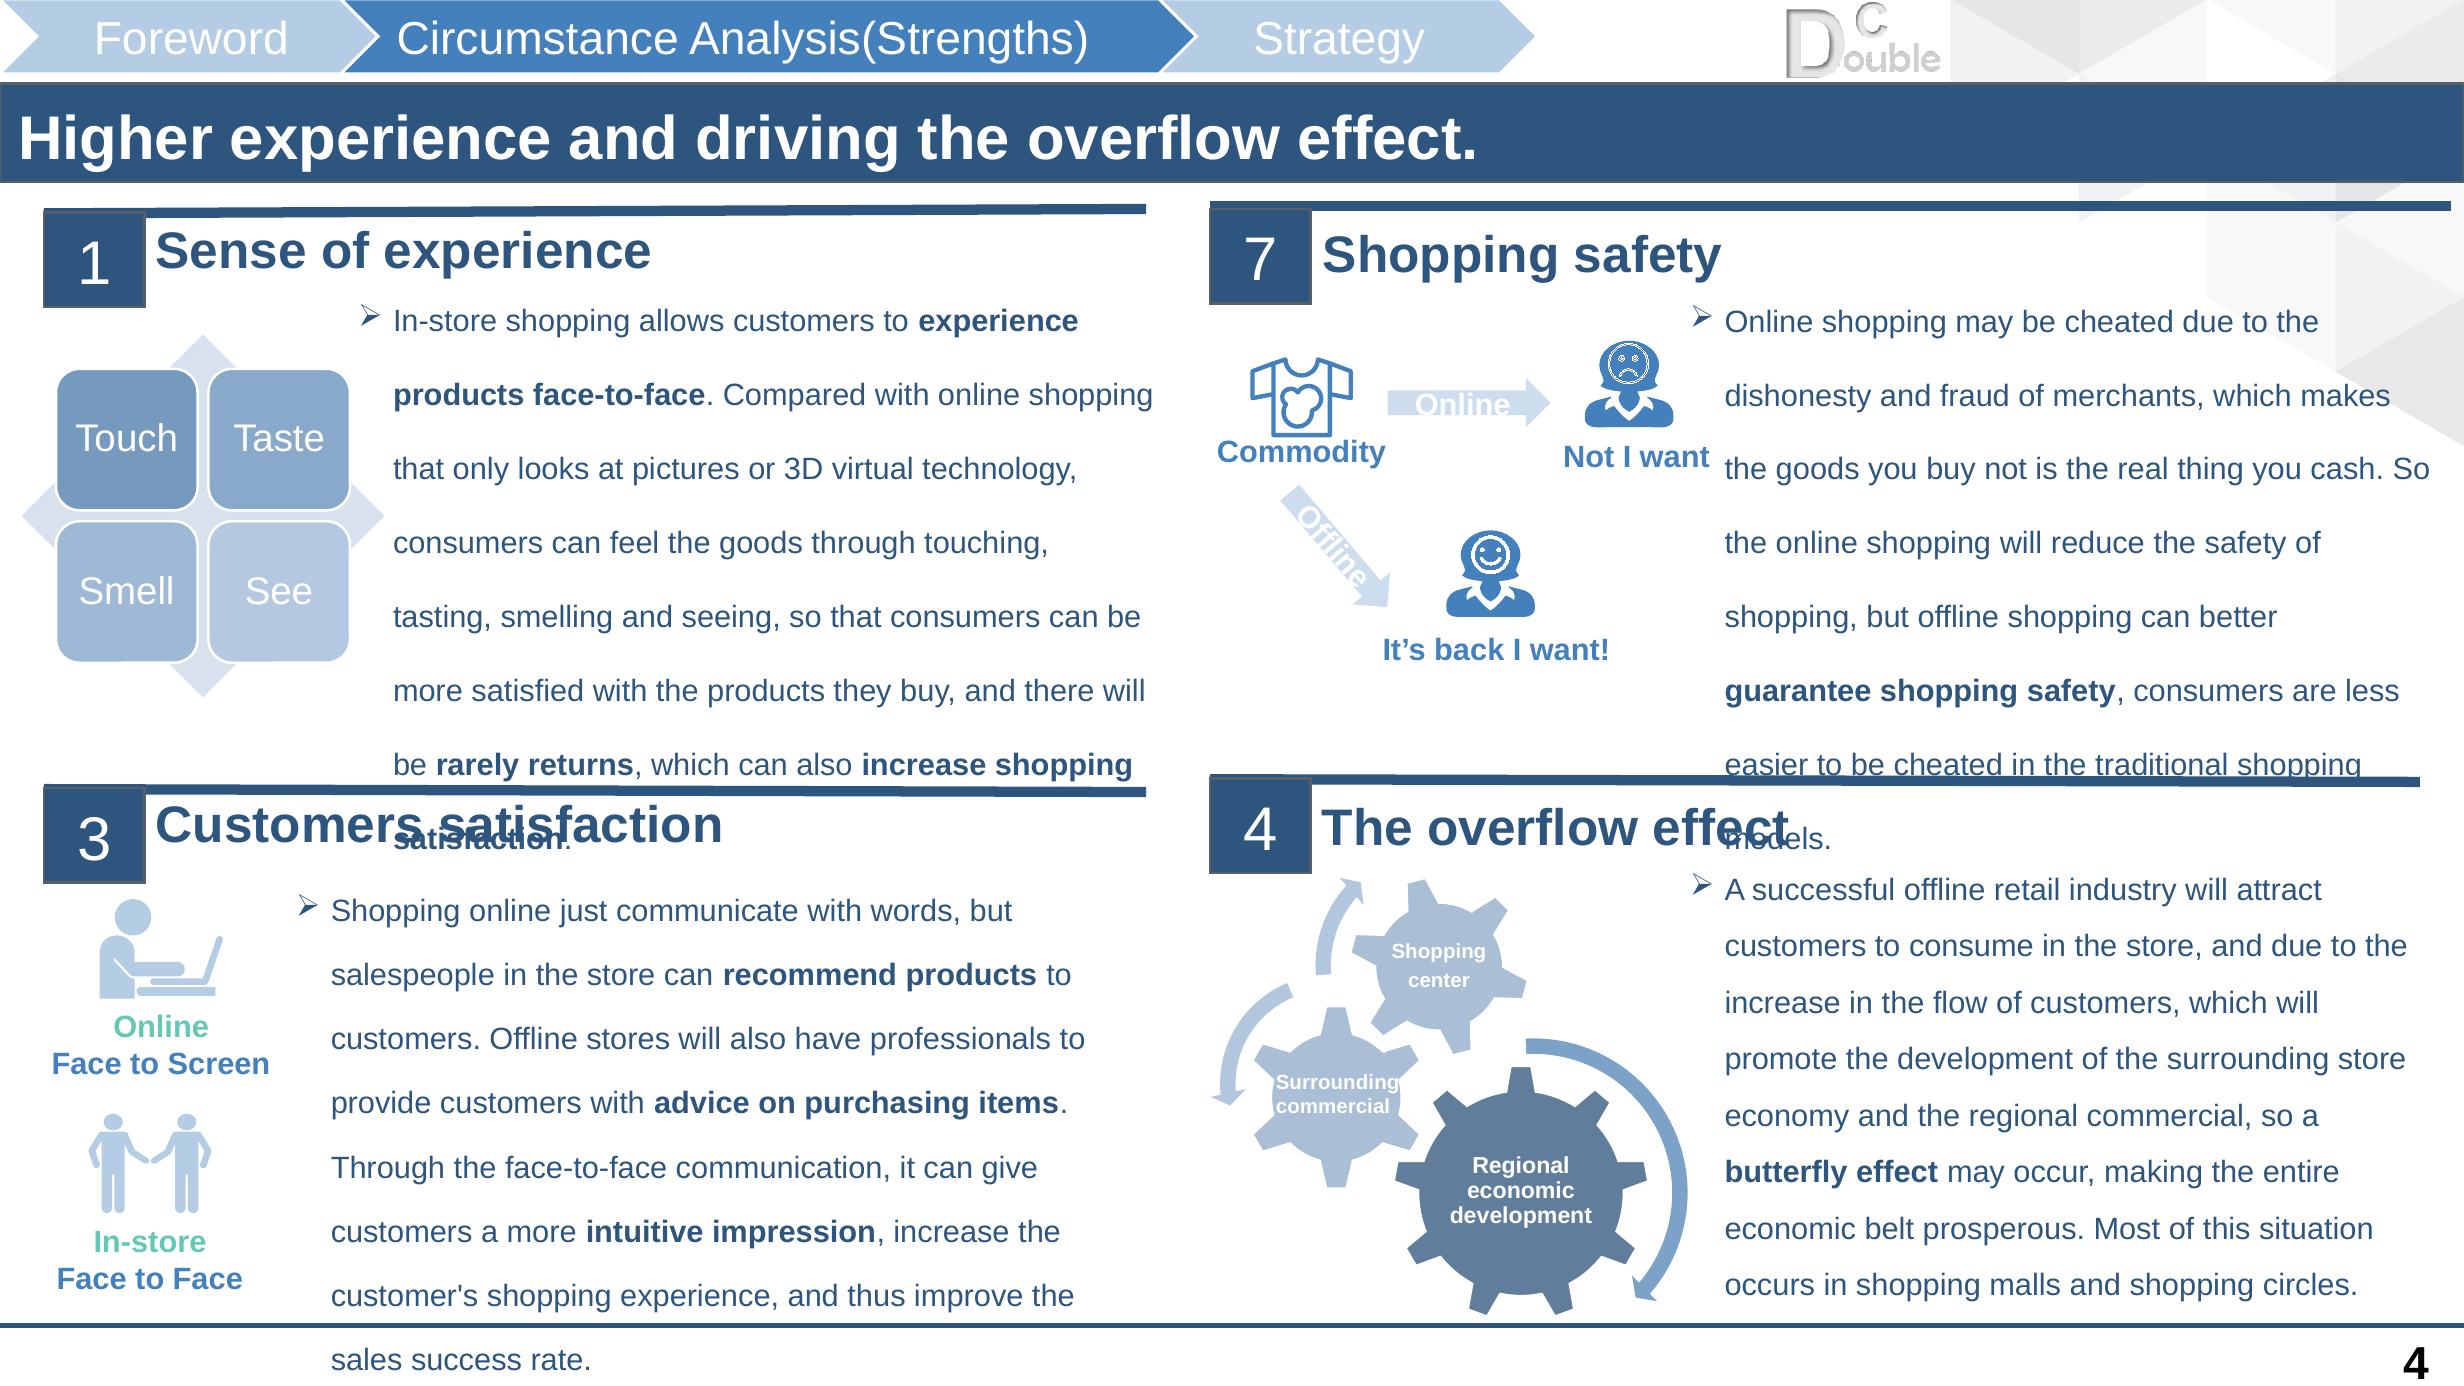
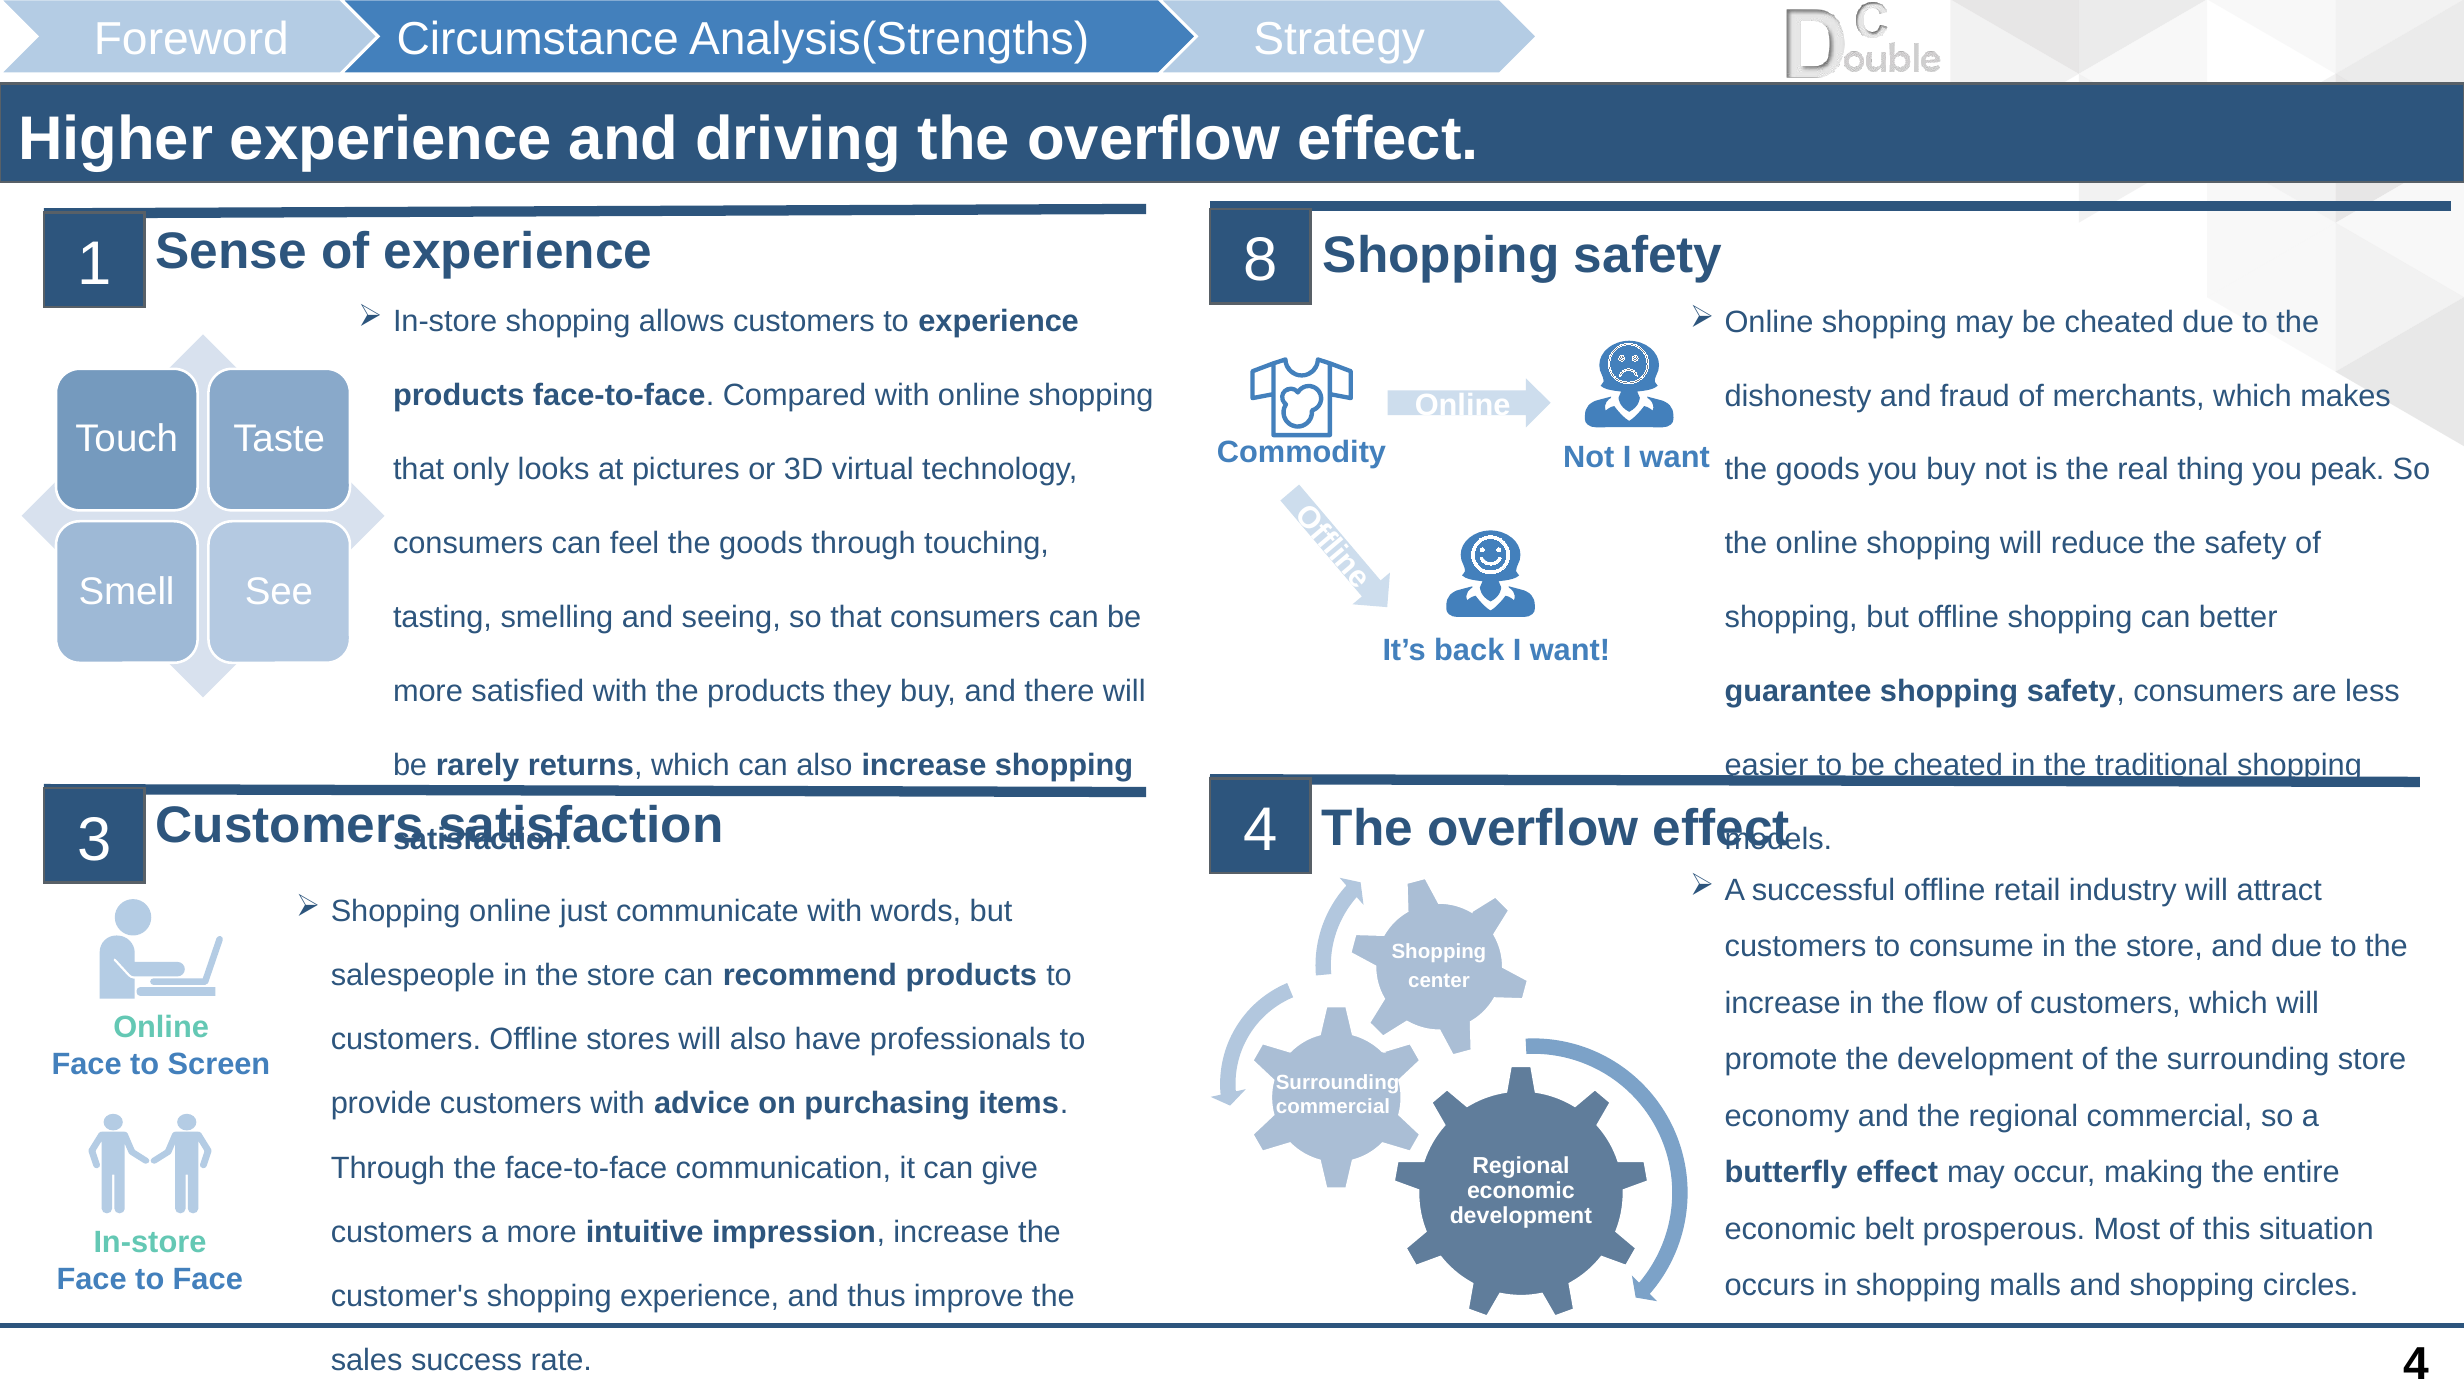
7: 7 -> 8 (1260, 261)
cash: cash -> peak (2347, 470)
